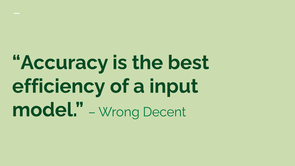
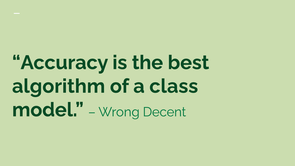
efficiency: efficiency -> algorithm (59, 86)
input: input -> class (174, 86)
